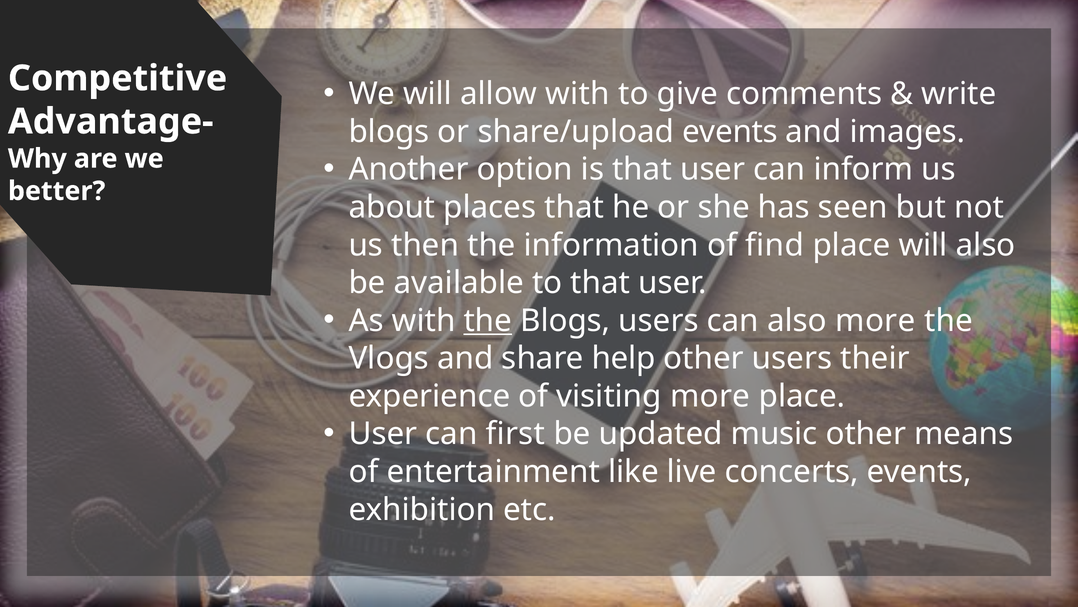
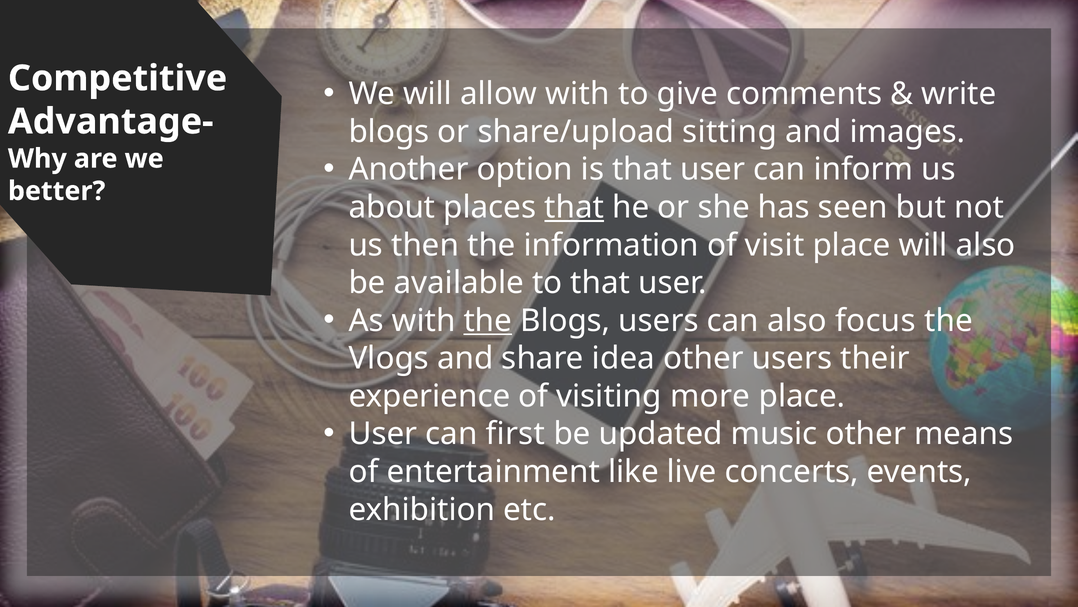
share/upload events: events -> sitting (730, 132)
that underline: none -> present (574, 207)
find: find -> visit (775, 245)
also more: more -> focus (875, 320)
help: help -> idea (623, 358)
